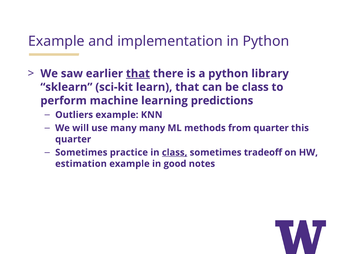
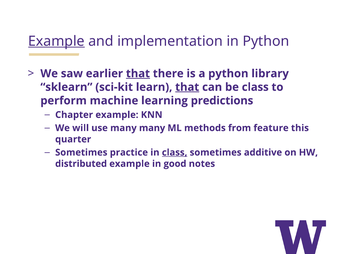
Example underline: none -> present (56, 41)
that underline: none -> present (187, 87)
Outliers: Outliers -> Chapter (74, 115)
from quarter: quarter -> feature (271, 128)
tradeoff: tradeoff -> additive (263, 152)
estimation: estimation -> distributed (81, 163)
